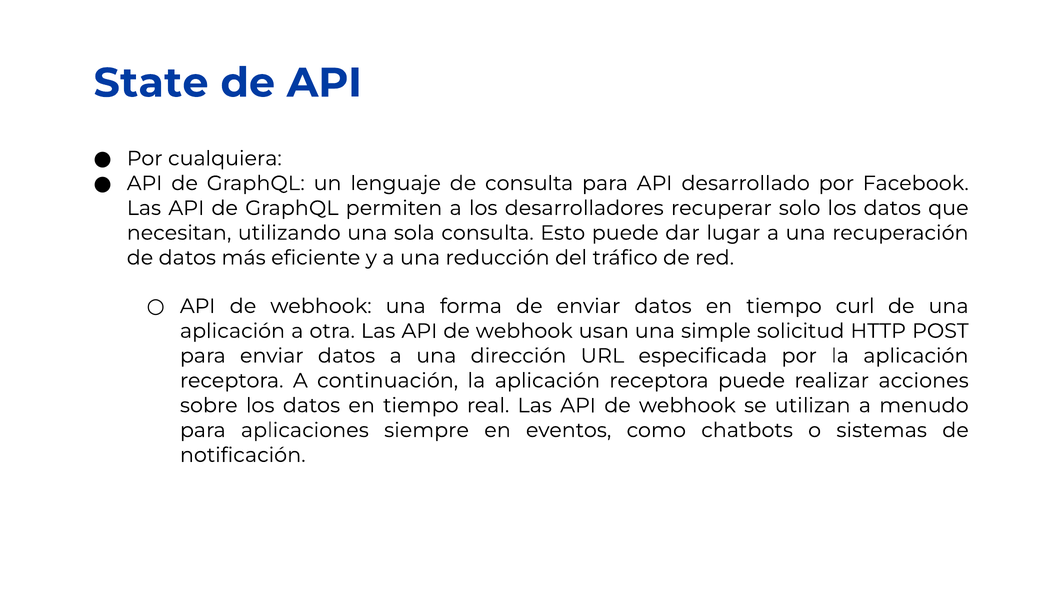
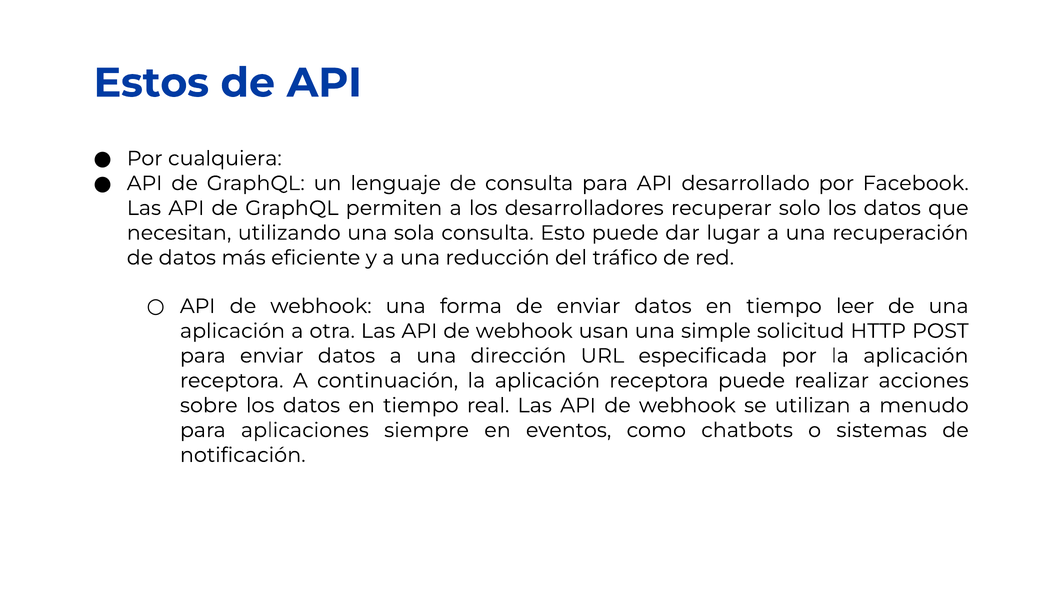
State: State -> Estos (151, 83)
curl: curl -> leer (855, 306)
